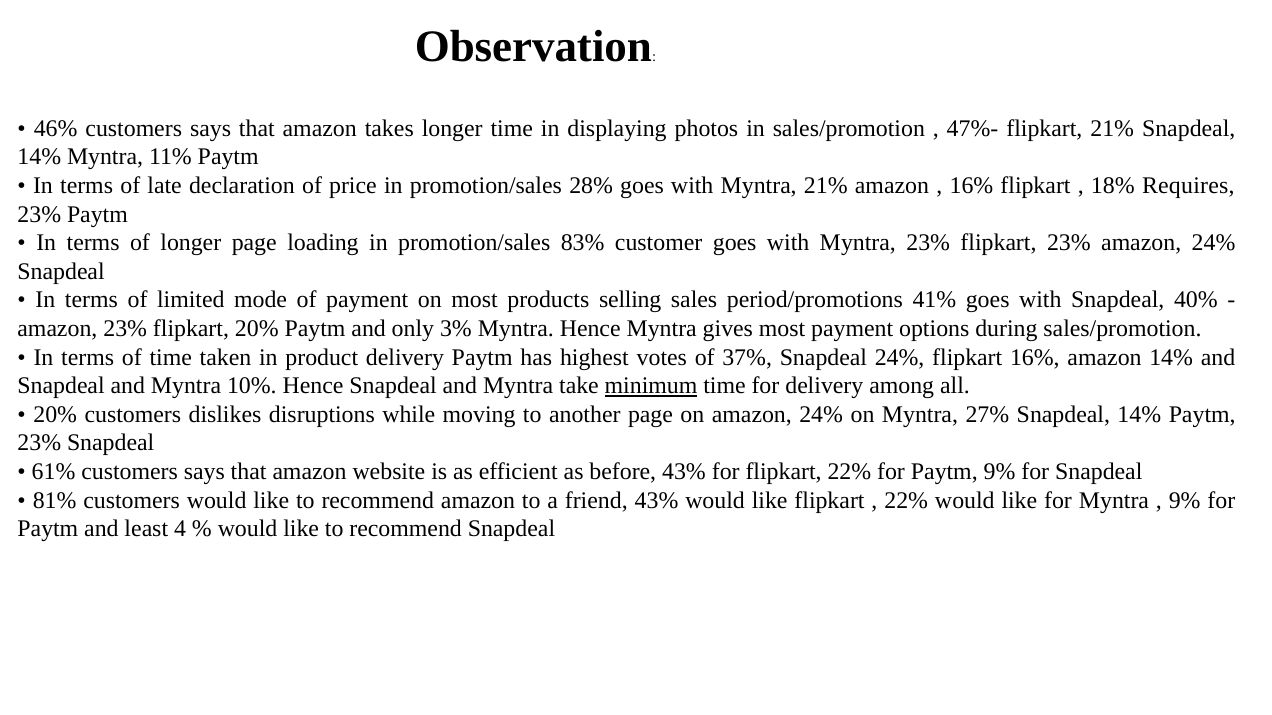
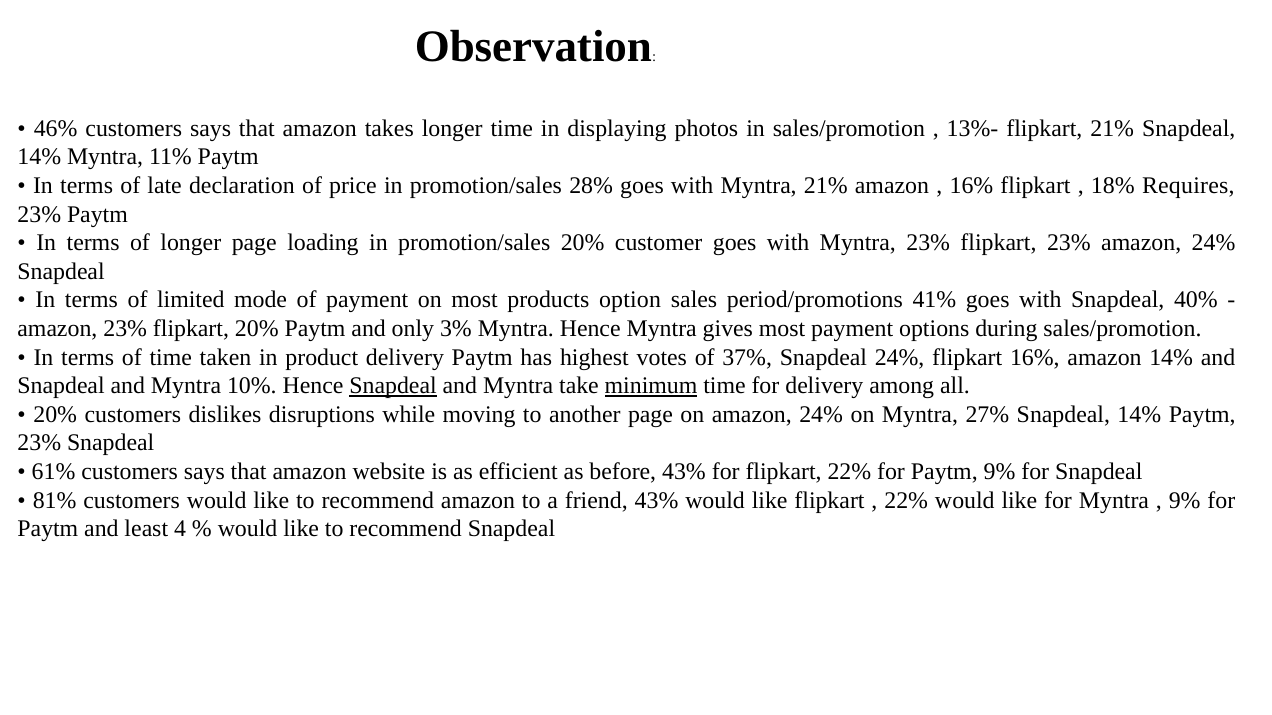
47%-: 47%- -> 13%- (973, 129)
promotion/sales 83%: 83% -> 20% (583, 243)
selling: selling -> option (630, 300)
Snapdeal underline: none -> present (393, 386)
